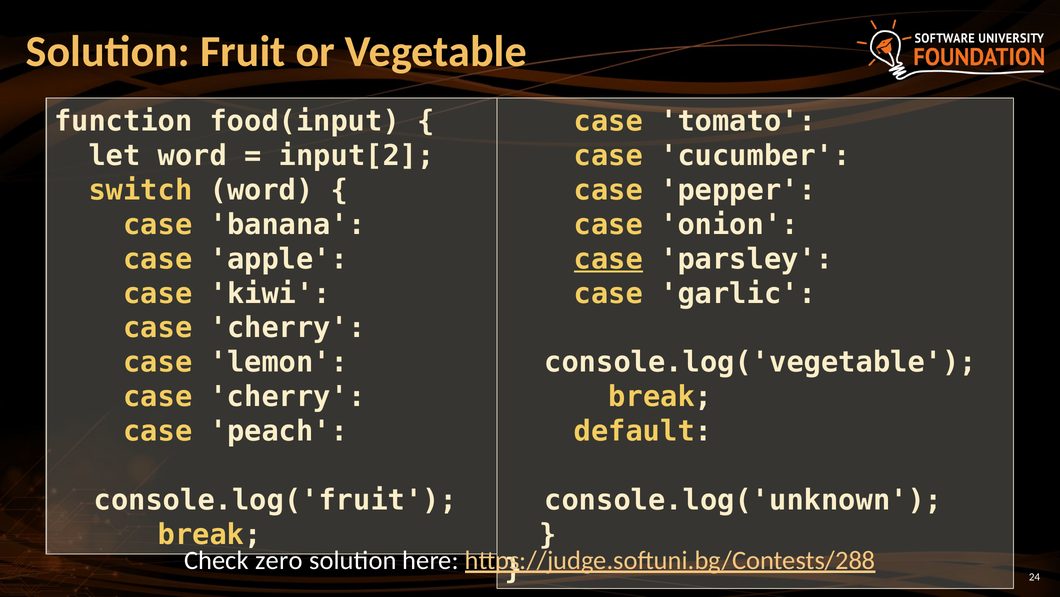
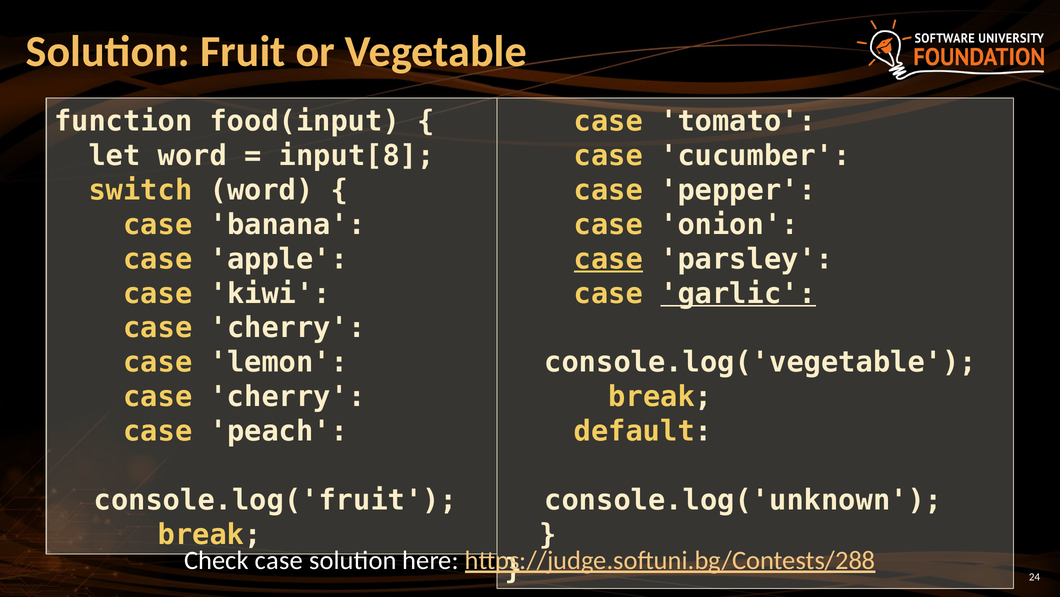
input[2: input[2 -> input[8 (357, 155)
garlic underline: none -> present (738, 293)
Check zero: zero -> case (279, 560)
